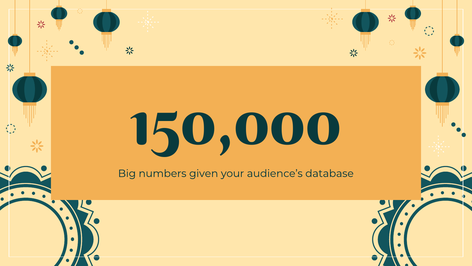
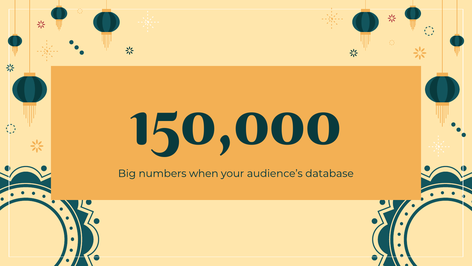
given: given -> when (204, 173)
